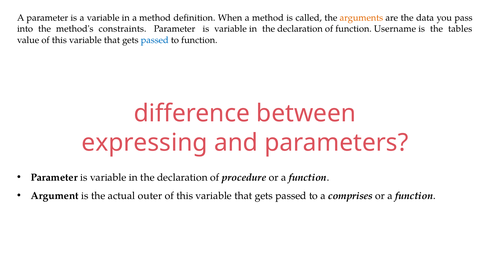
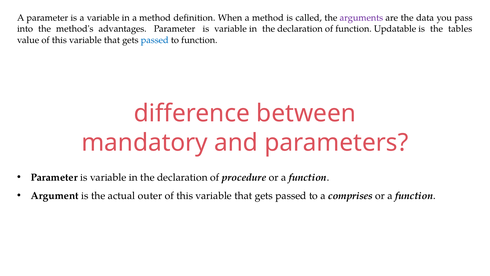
arguments colour: orange -> purple (361, 18)
constraints: constraints -> advantages (123, 29)
Username: Username -> Updatable (395, 29)
expressing: expressing -> mandatory (145, 143)
